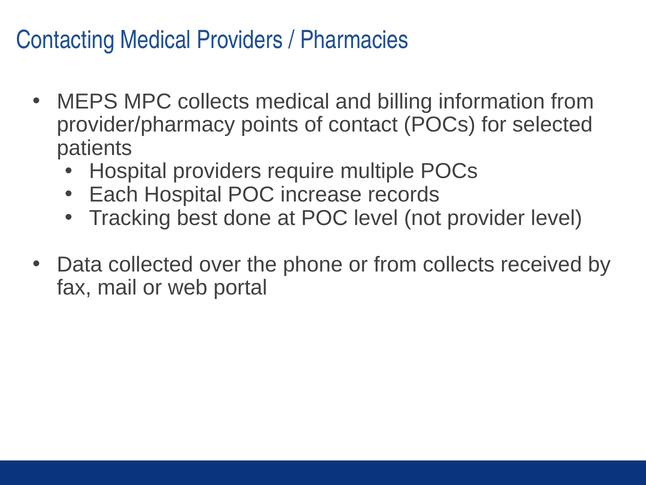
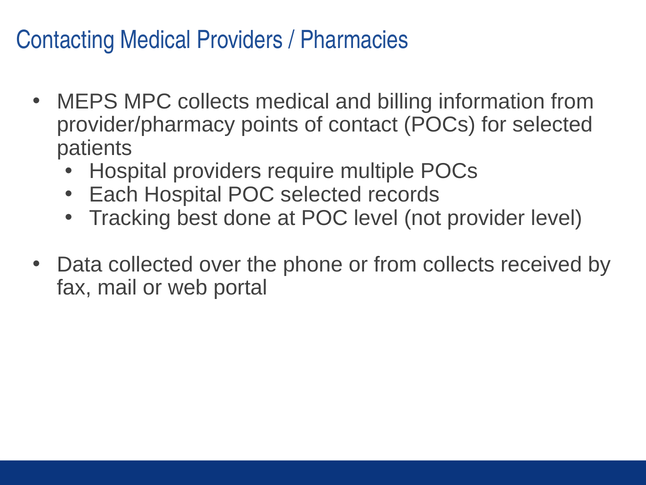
POC increase: increase -> selected (321, 194)
